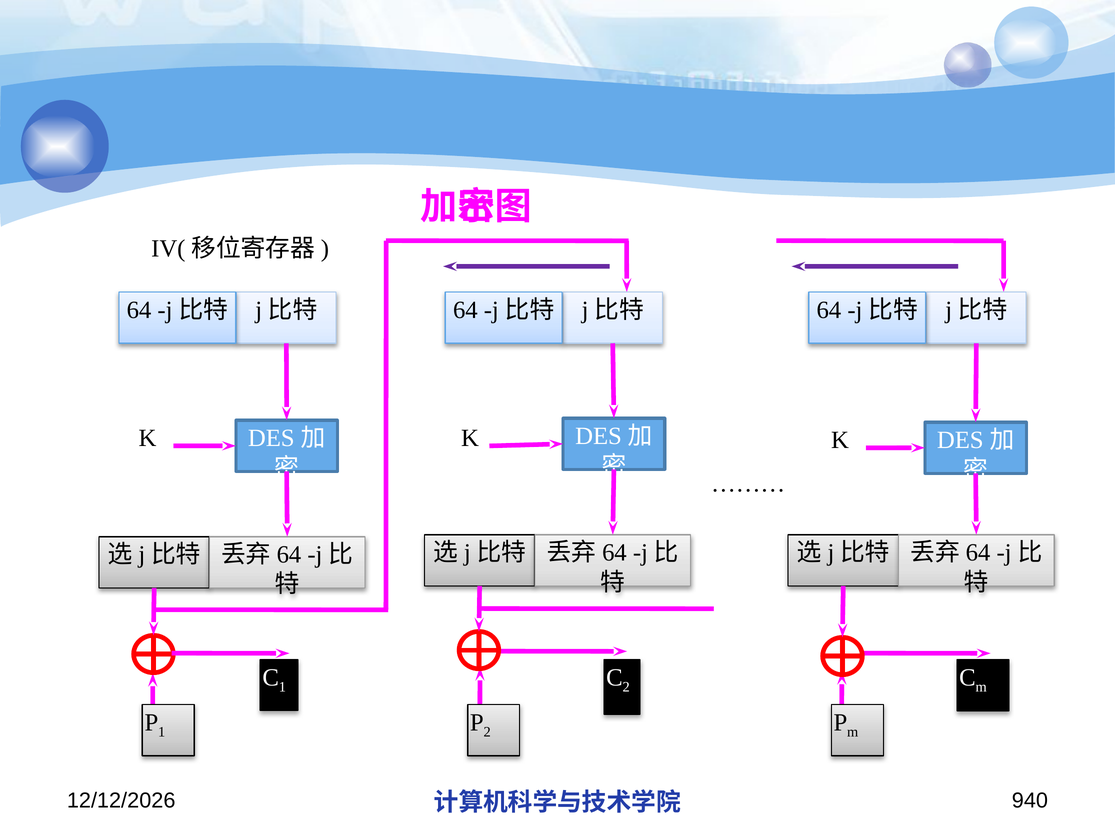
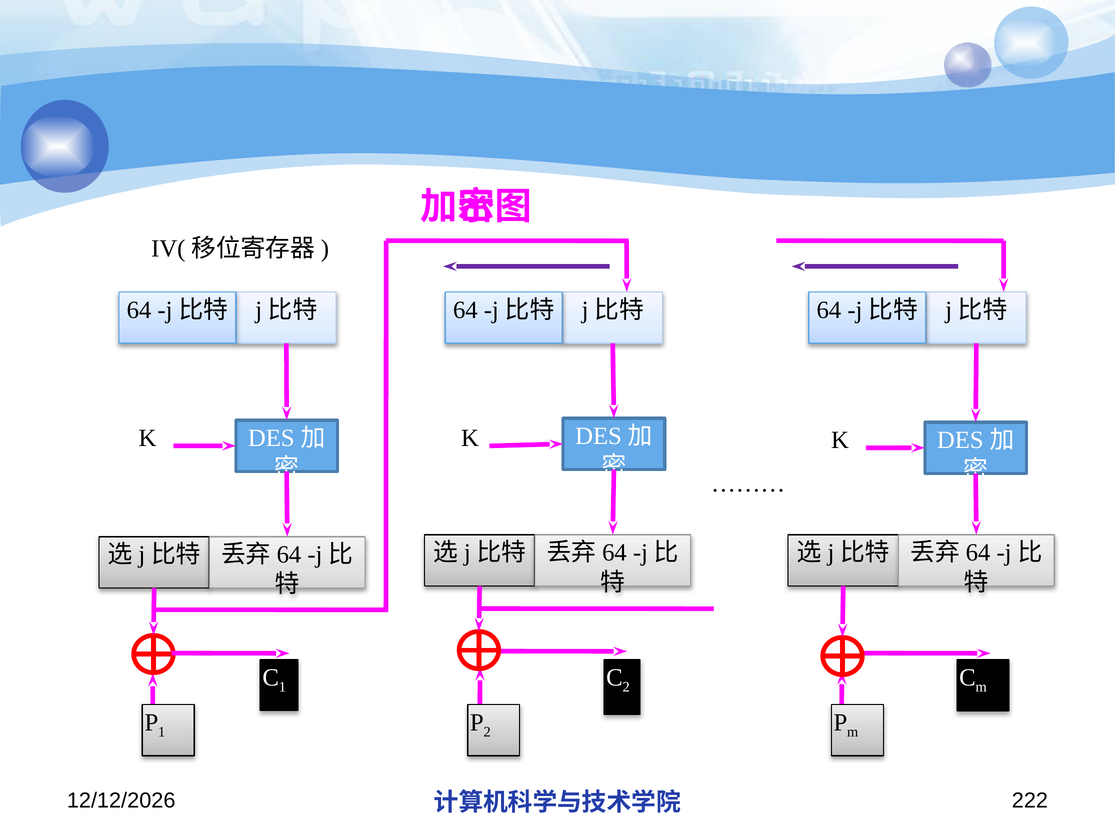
940: 940 -> 222 (1030, 801)
